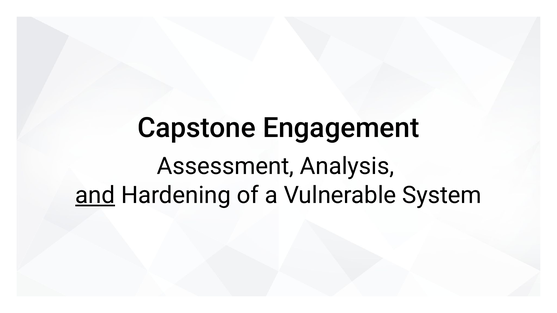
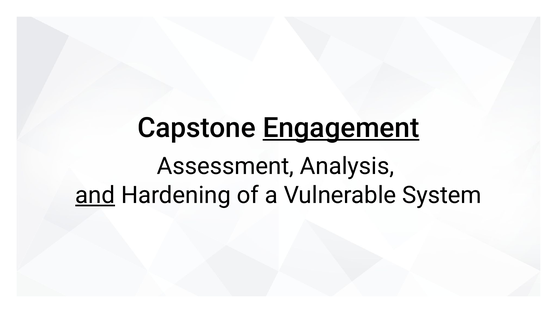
Engagement underline: none -> present (341, 128)
